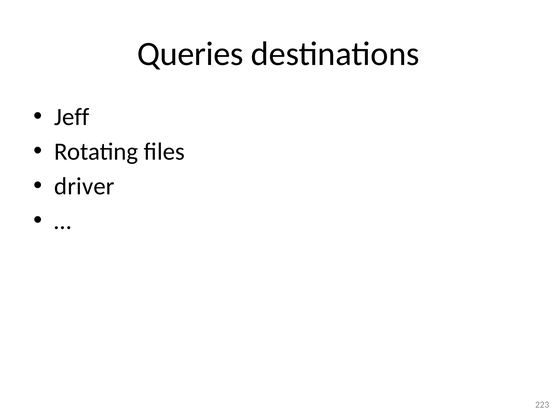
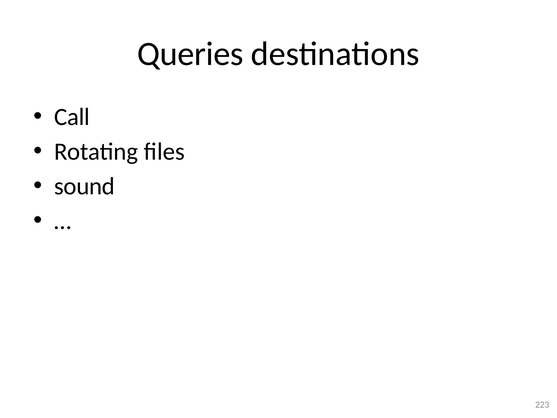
Jeff: Jeff -> Call (72, 117)
driver: driver -> sound (85, 186)
